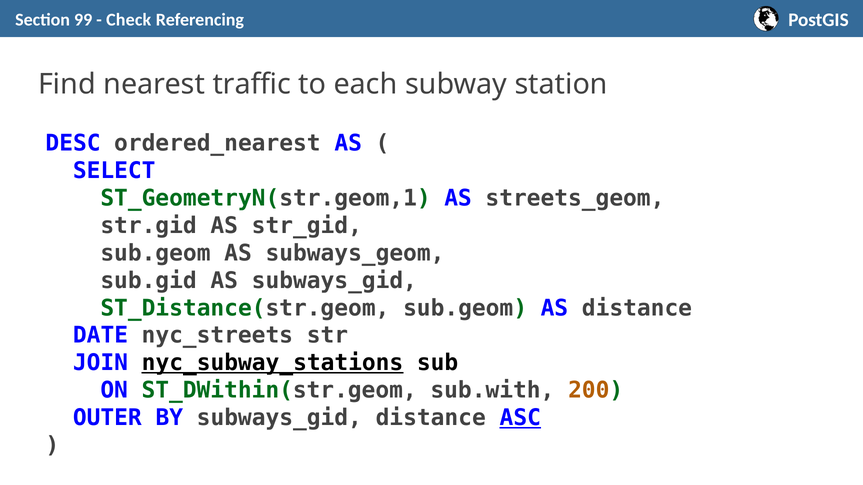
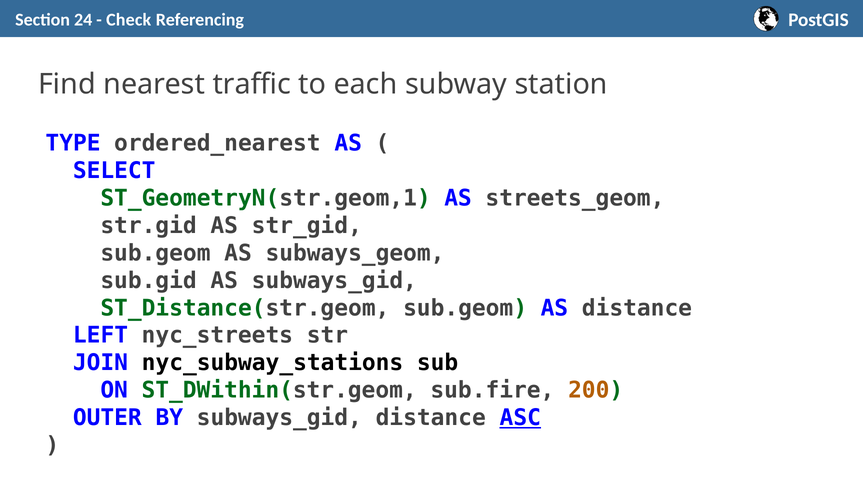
99: 99 -> 24 (83, 20)
DESC: DESC -> TYPE (73, 143)
DATE: DATE -> LEFT (101, 336)
nyc_subway_stations underline: present -> none (273, 363)
sub.with: sub.with -> sub.fire (492, 391)
